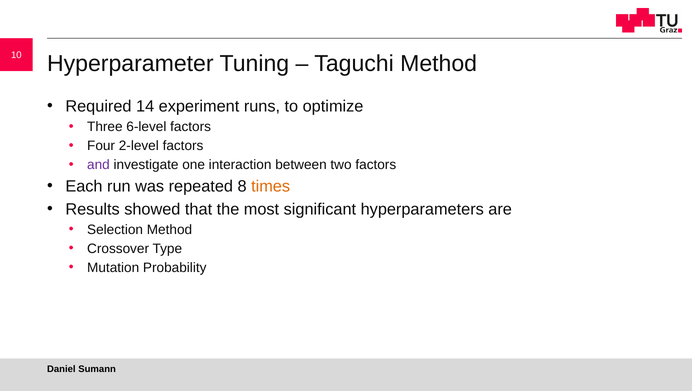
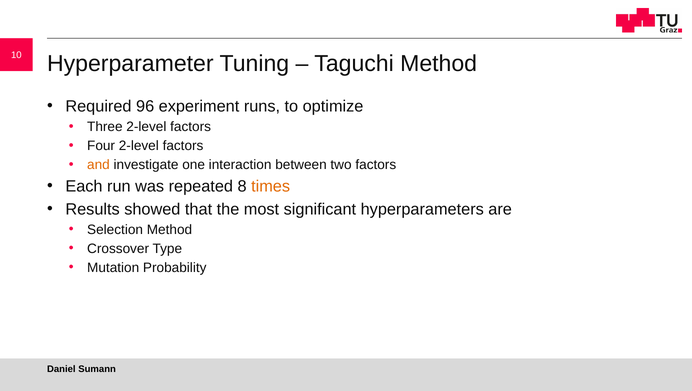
14: 14 -> 96 (145, 107)
Three 6-level: 6-level -> 2-level (146, 127)
and colour: purple -> orange (98, 165)
